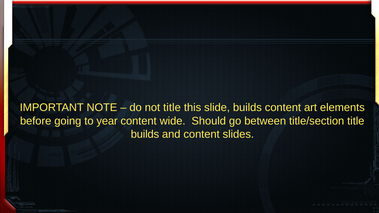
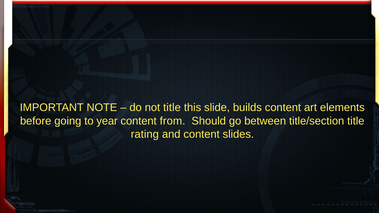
wide: wide -> from (173, 121)
builds: builds -> rating (145, 134)
